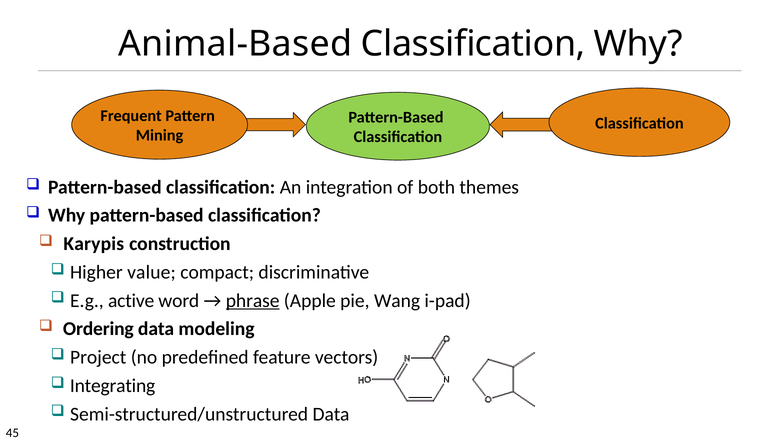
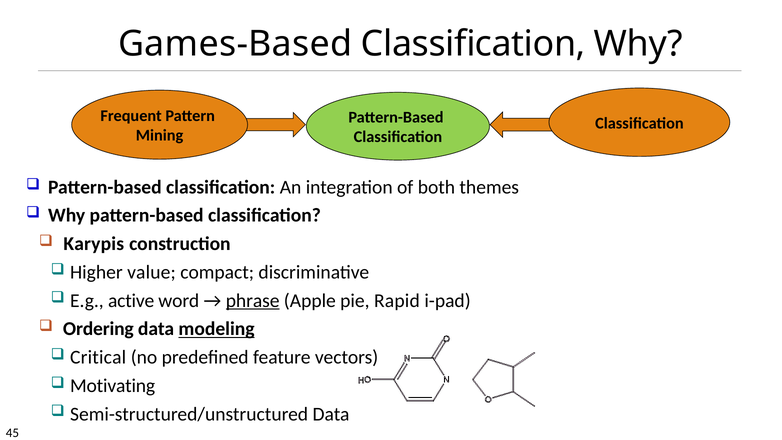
Animal-Based: Animal-Based -> Games-Based (235, 44)
Wang: Wang -> Rapid (397, 301)
modeling underline: none -> present (217, 329)
Project: Project -> Critical (98, 357)
Integrating: Integrating -> Motivating (113, 386)
